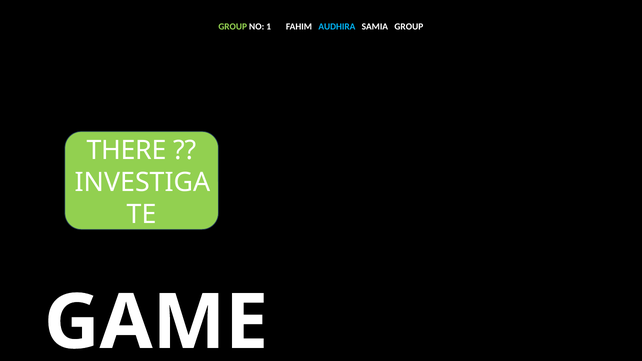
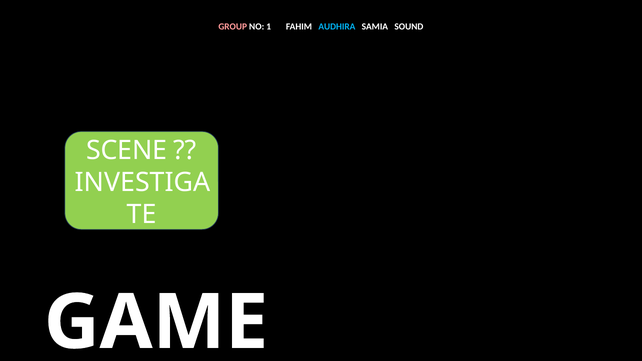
GROUP colour: light green -> pink (233, 27)
SAMIA GROUP: GROUP -> SOUND (409, 27)
THERE: THERE -> SCENE (127, 150)
